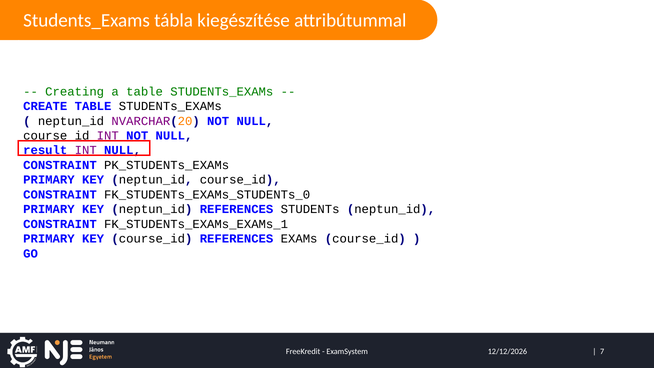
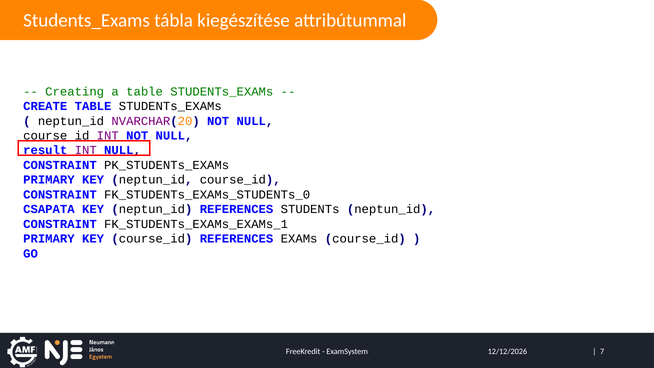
PRIMARY: PRIMARY -> CSAPATA (49, 209)
